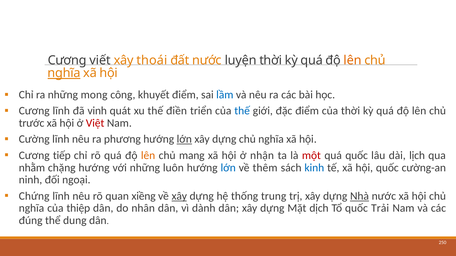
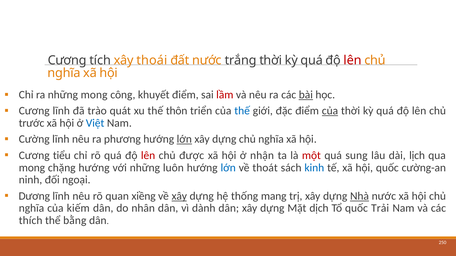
viết: viết -> tích (100, 60)
luyện: luyện -> trắng (241, 60)
lên colour: orange -> red (353, 60)
nghĩa underline: present -> none (64, 73)
lầm colour: blue -> red (225, 95)
bài underline: none -> present (306, 95)
vinh: vinh -> trào (97, 111)
điền: điền -> thôn (177, 111)
của underline: none -> present (330, 111)
Việt colour: red -> blue (95, 123)
tiếp: tiếp -> tiểu (62, 156)
lên colour: orange -> red (148, 156)
mang: mang -> được (192, 156)
quá quốc: quốc -> sung (356, 156)
nhằm: nhằm -> mong (32, 168)
thêm: thêm -> thoát (265, 168)
Chứng: Chứng -> Dương (34, 196)
trung: trung -> mang (274, 196)
thiệp: thiệp -> kiếm (78, 209)
đúng: đúng -> thích (31, 221)
dung: dung -> bằng (75, 221)
